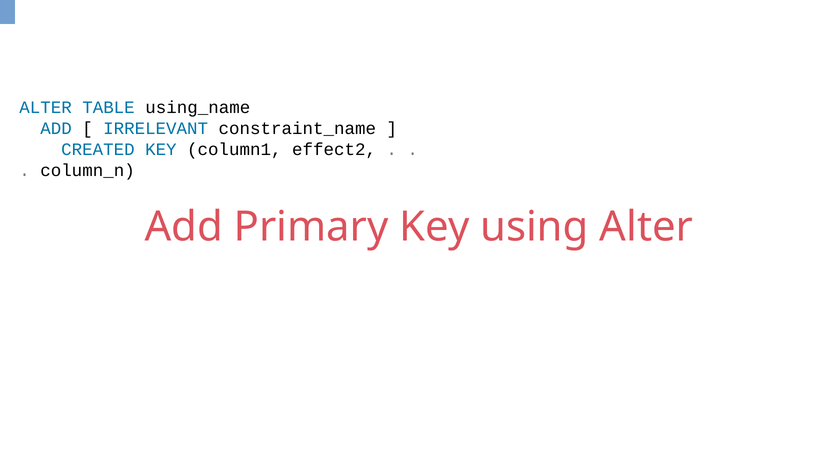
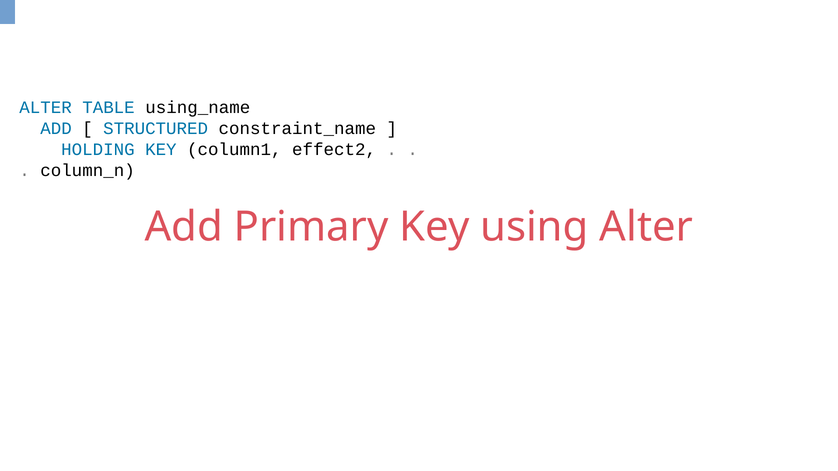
IRRELEVANT: IRRELEVANT -> STRUCTURED (156, 129)
CREATED: CREATED -> HOLDING (98, 150)
